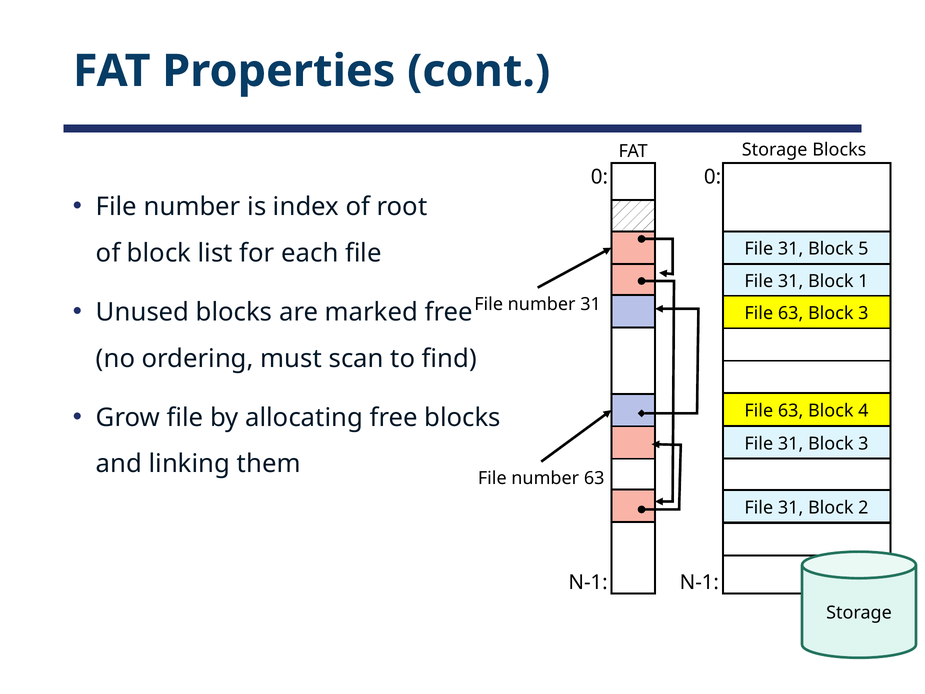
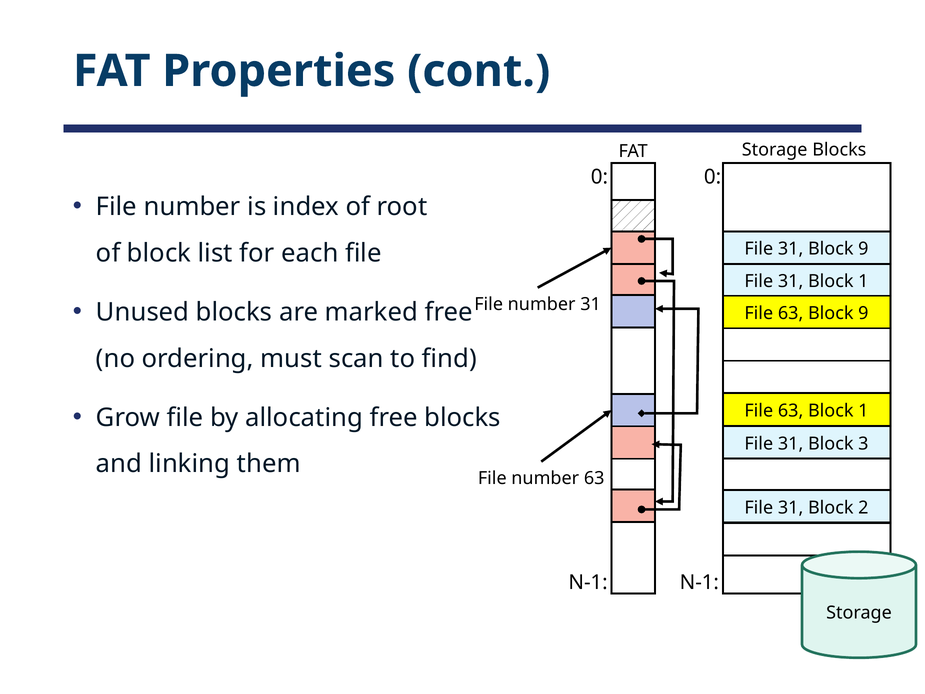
31 Block 5: 5 -> 9 (863, 249)
63 Block 3: 3 -> 9 (863, 313)
63 Block 4: 4 -> 1 (863, 411)
